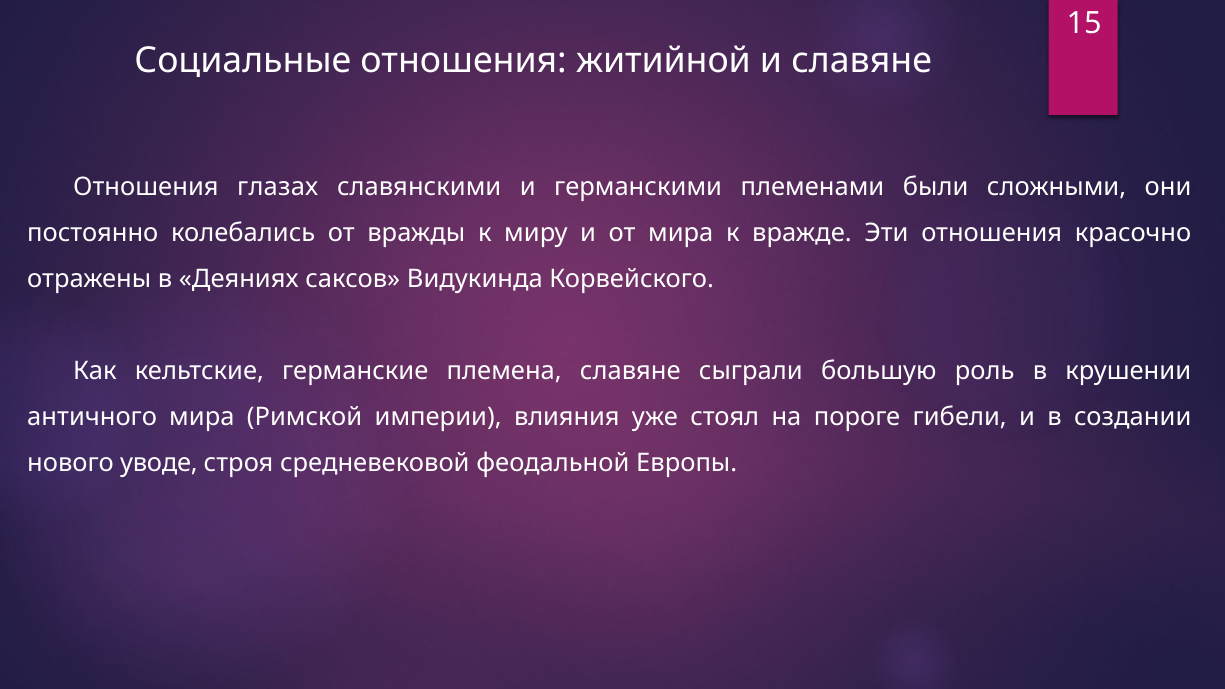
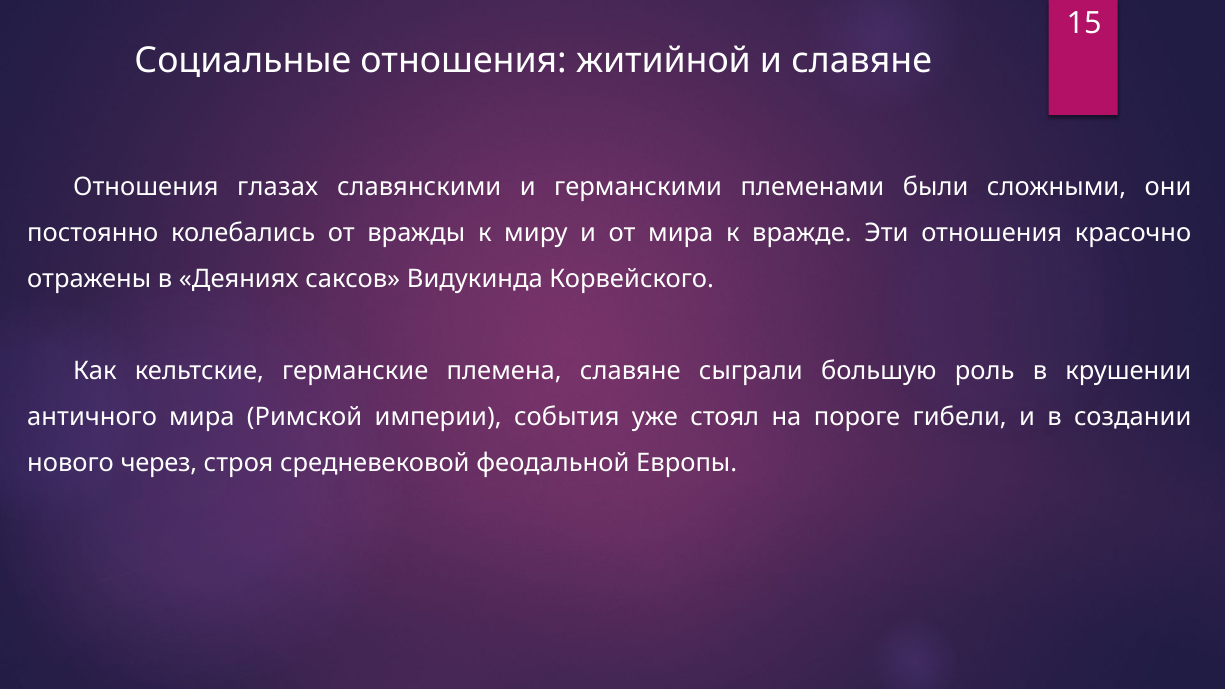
влияния: влияния -> события (567, 417)
уводе: уводе -> через (159, 463)
